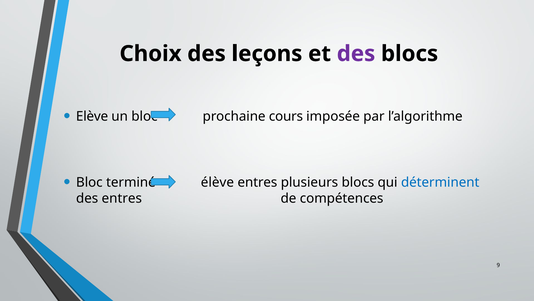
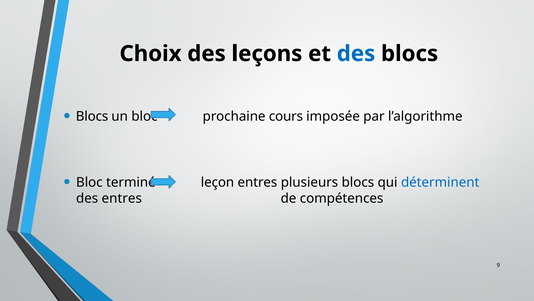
des colour: purple -> blue (356, 54)
Elève: Elève -> Blocs (92, 116)
élève: élève -> leçon (217, 182)
